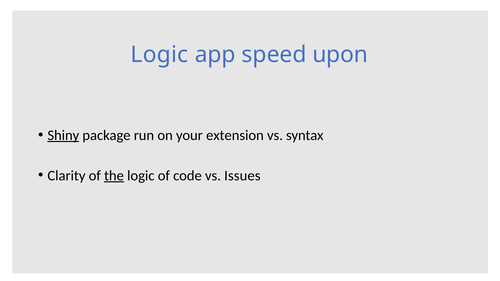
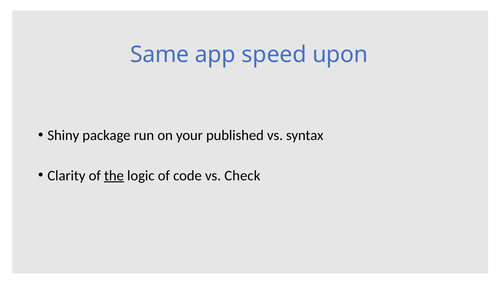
Logic: Logic -> Same (160, 55)
Shiny underline: present -> none (63, 135)
extension: extension -> published (235, 135)
Issues: Issues -> Check (242, 176)
